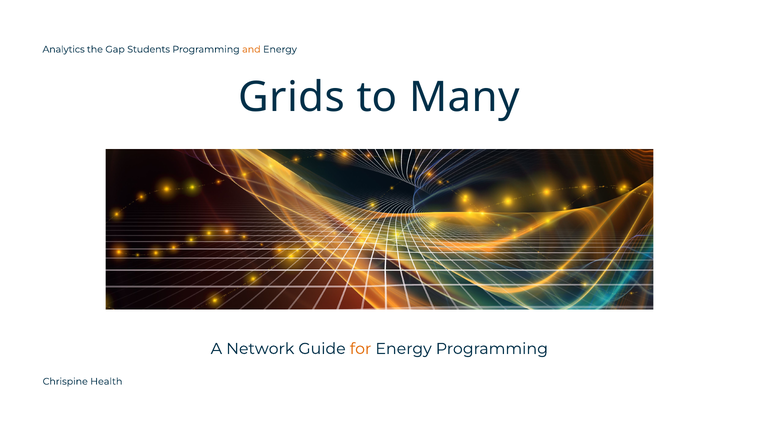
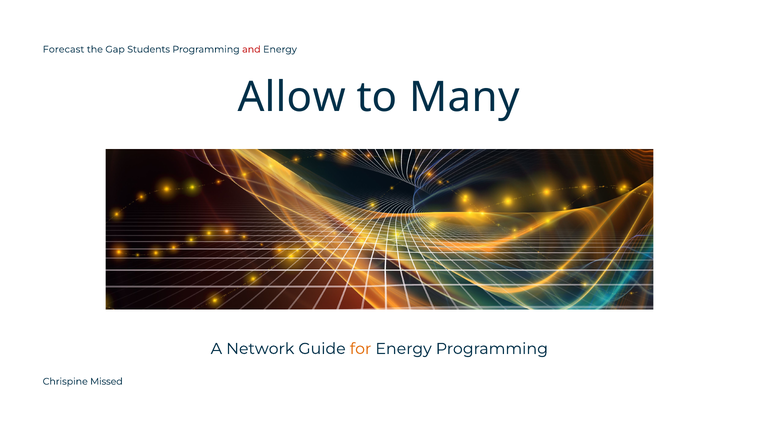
Analytics: Analytics -> Forecast (64, 49)
and colour: orange -> red (251, 49)
Grids: Grids -> Allow (292, 97)
Health: Health -> Missed (106, 381)
